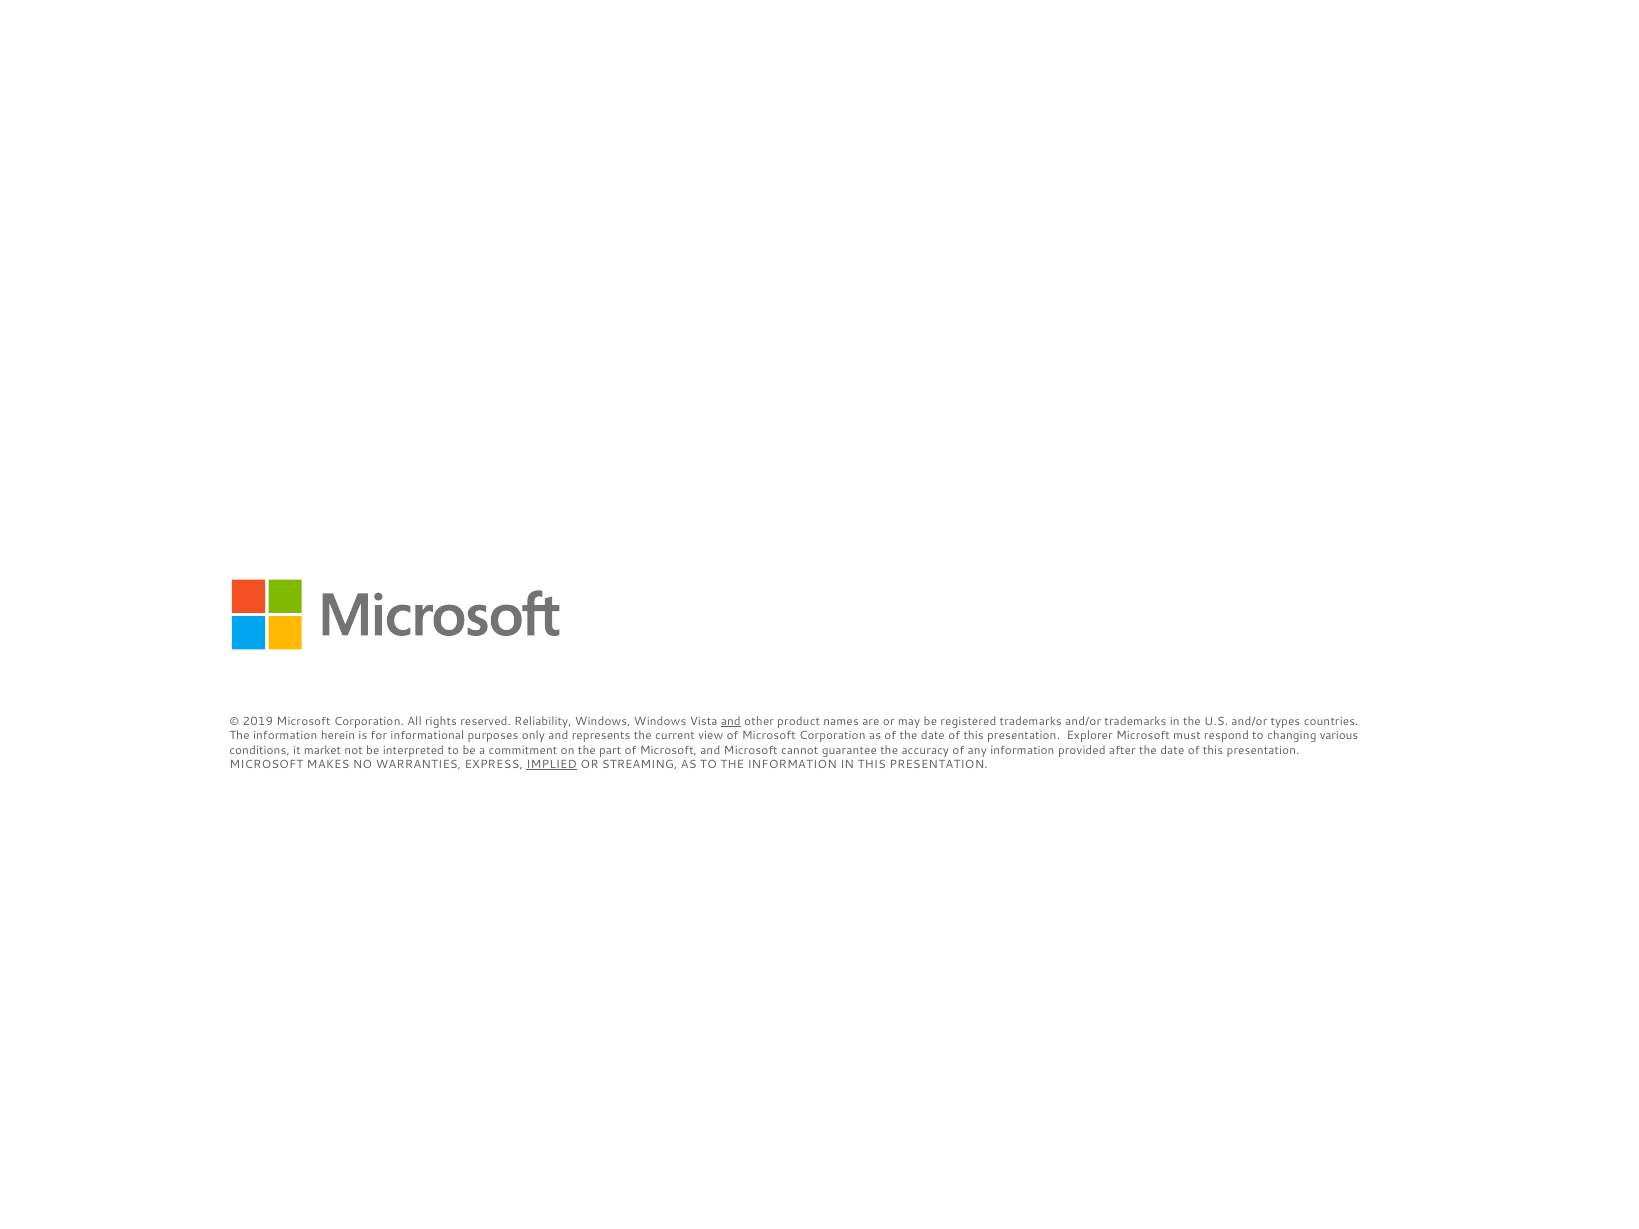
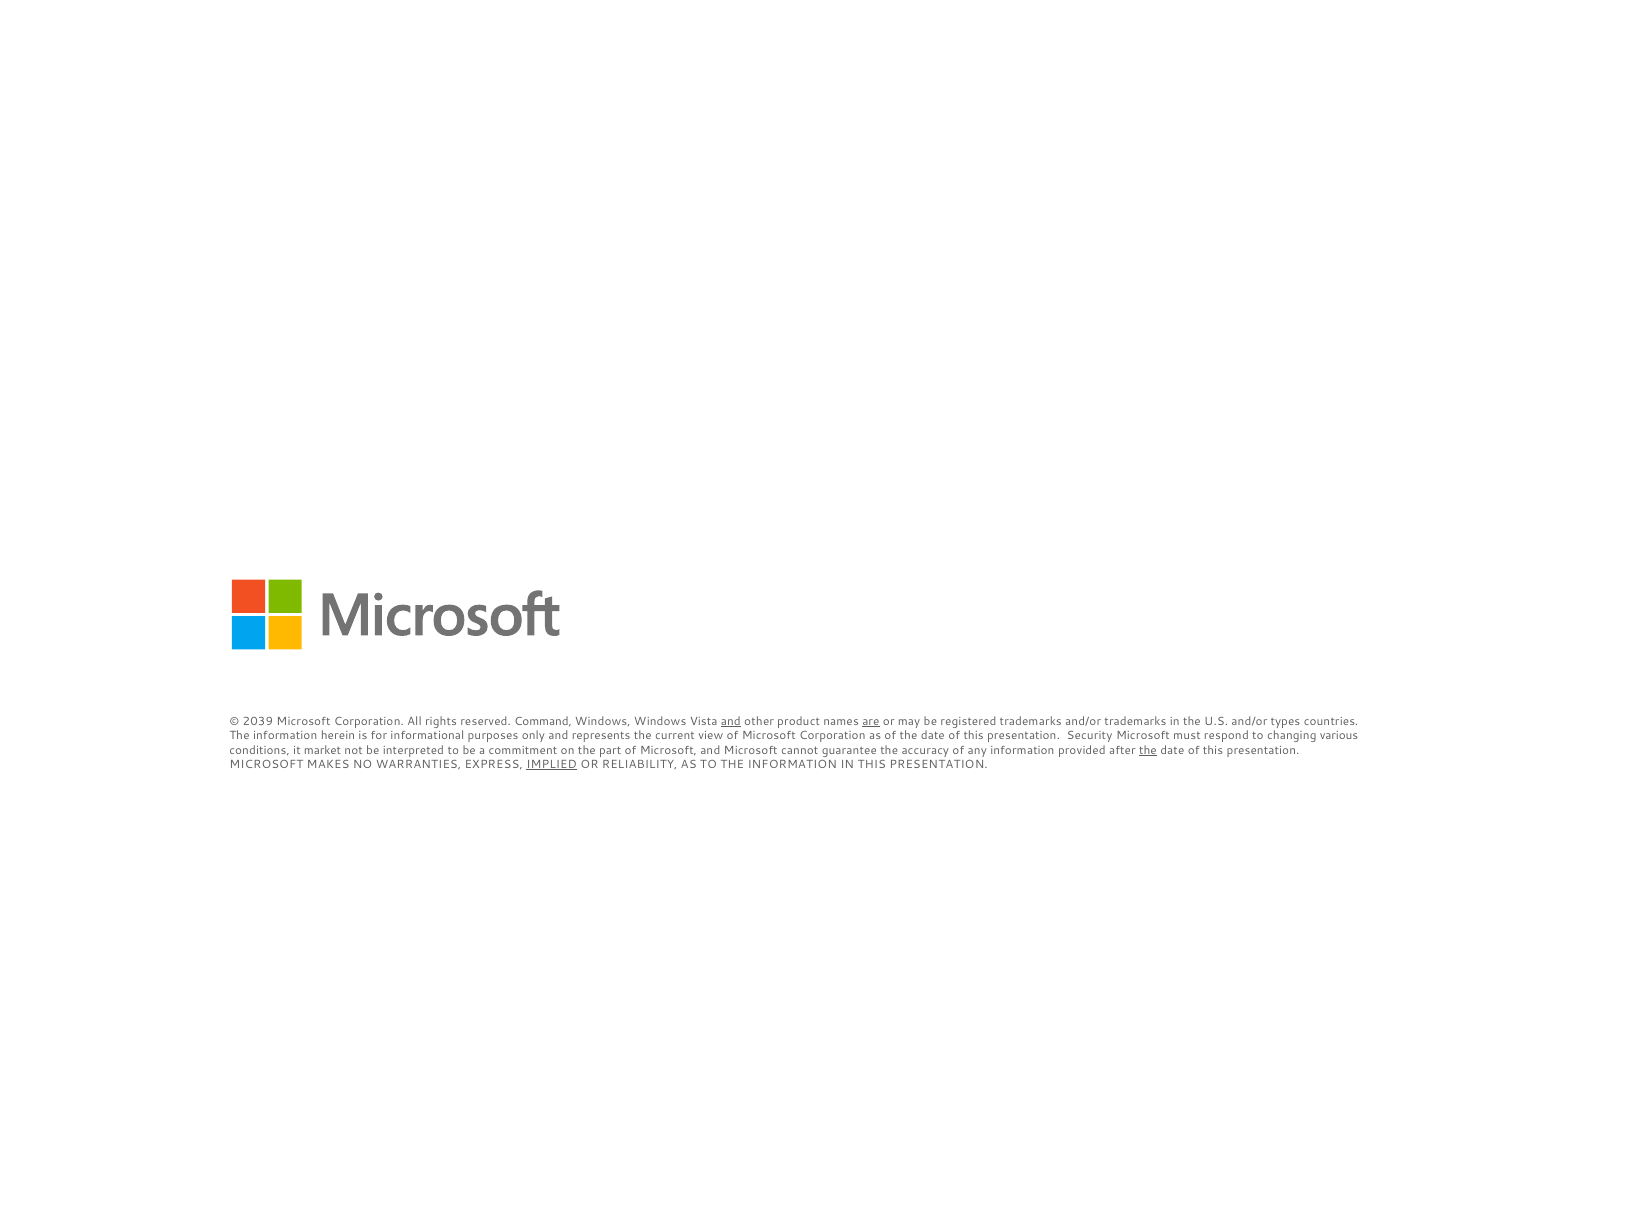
2019: 2019 -> 2039 (258, 722)
Reliability: Reliability -> Command (543, 722)
are underline: none -> present (871, 722)
Explorer: Explorer -> Security (1090, 736)
the underline: none -> present (1148, 751)
STREAMING: STREAMING -> RELIABILITY (640, 765)
